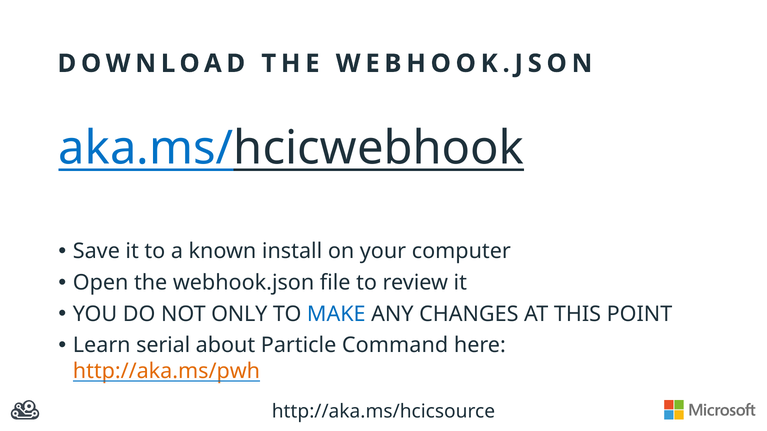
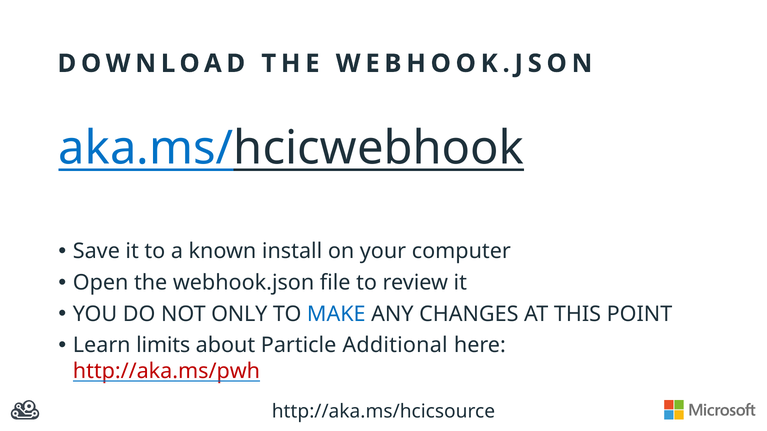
serial: serial -> limits (163, 346)
Command: Command -> Additional (395, 346)
http://aka.ms/pwh colour: orange -> red (166, 371)
